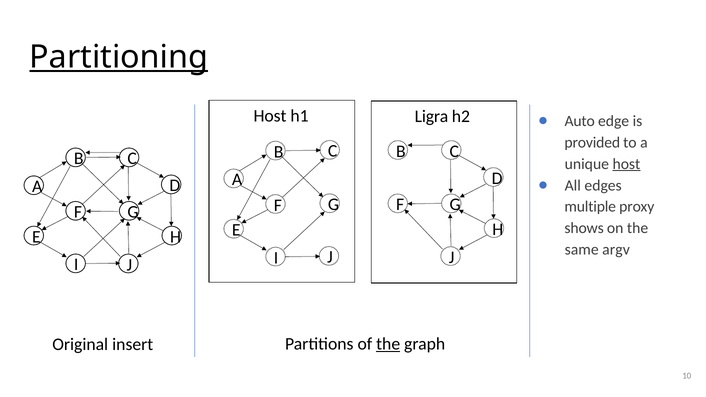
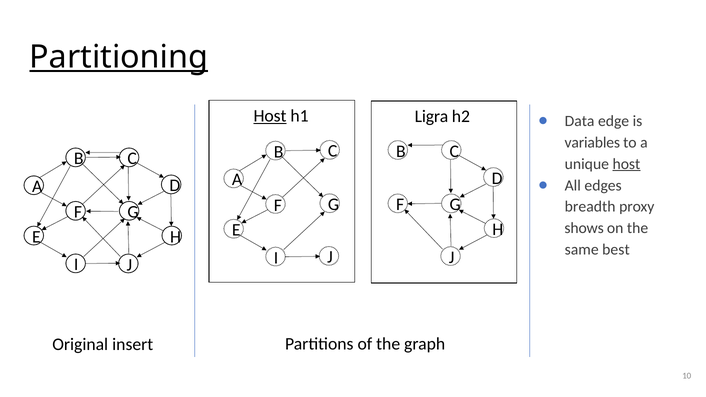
Host underline: none -> present (270, 116)
Auto: Auto -> Data (580, 121)
provided: provided -> variables (592, 142)
multiple: multiple -> breadth (590, 207)
argv: argv -> best (616, 250)
the underline: present -> none (388, 344)
